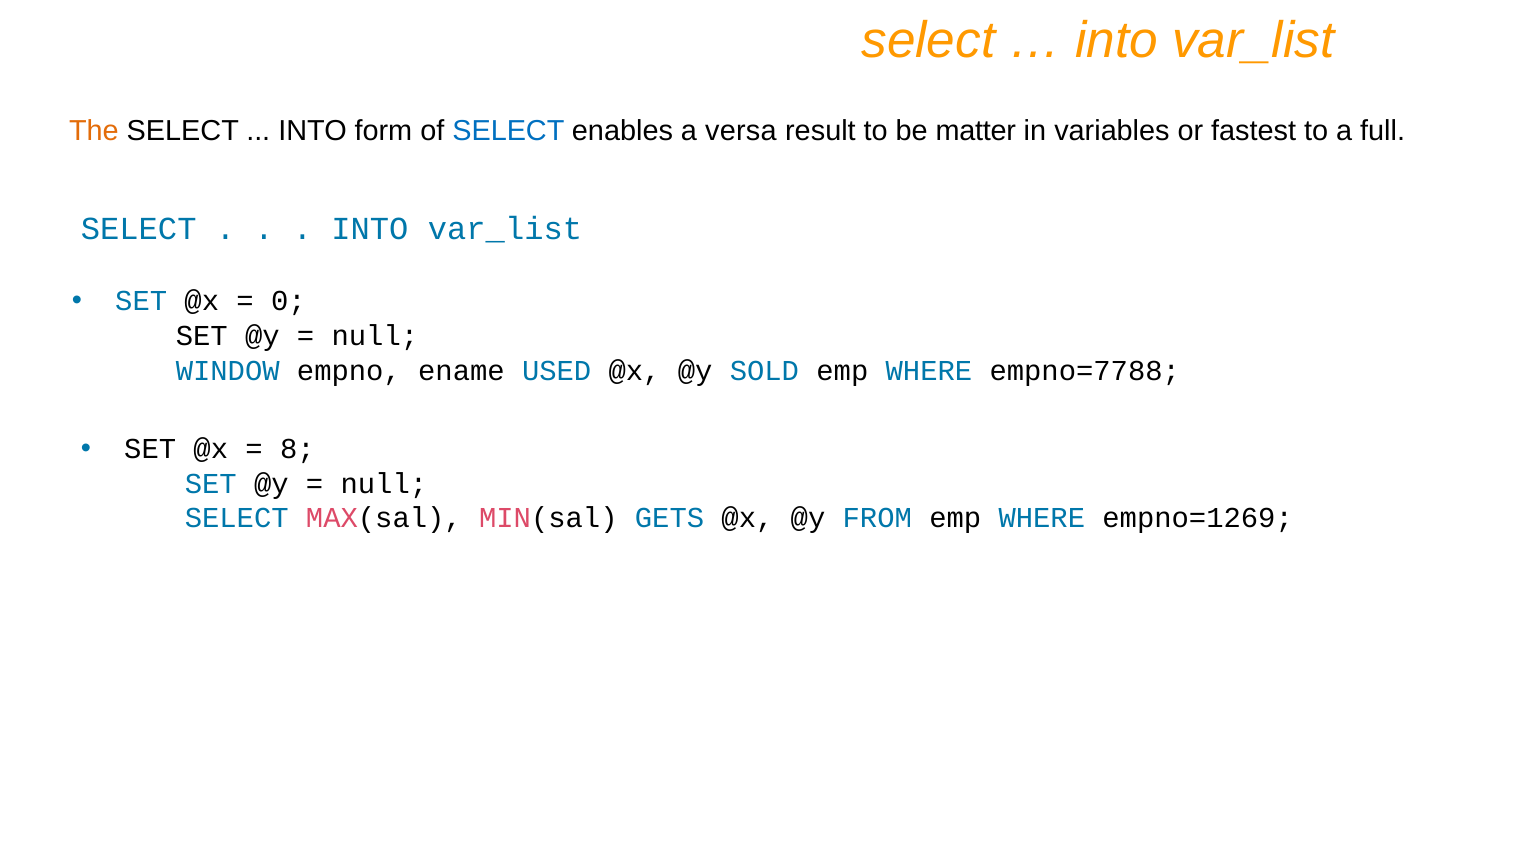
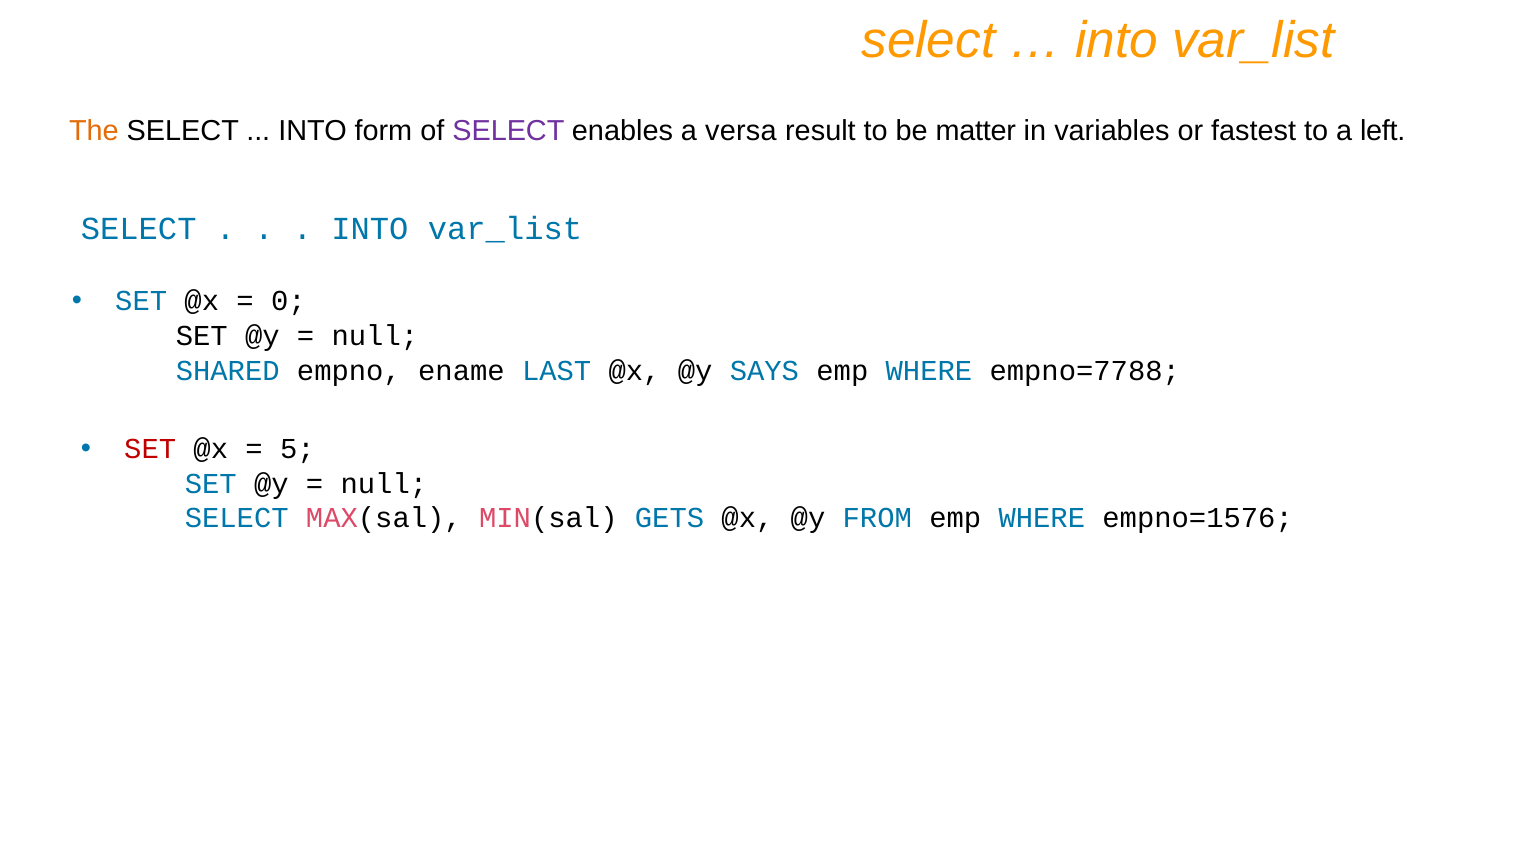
SELECT colour: blue -> purple (508, 131)
full: full -> left (1383, 131)
WINDOW: WINDOW -> SHARED (228, 371)
USED: USED -> LAST (557, 371)
SOLD: SOLD -> SAYS (764, 371)
SET colour: black -> red (150, 449)
8: 8 -> 5 (297, 449)
empno=1269: empno=1269 -> empno=1576 (1198, 518)
